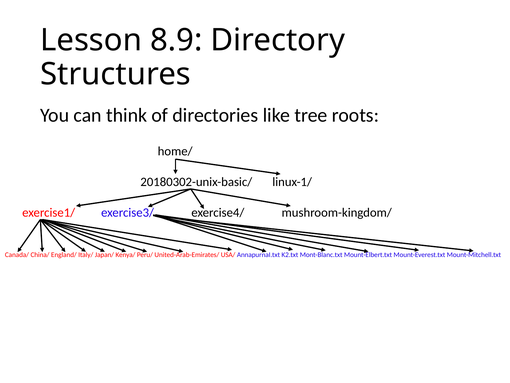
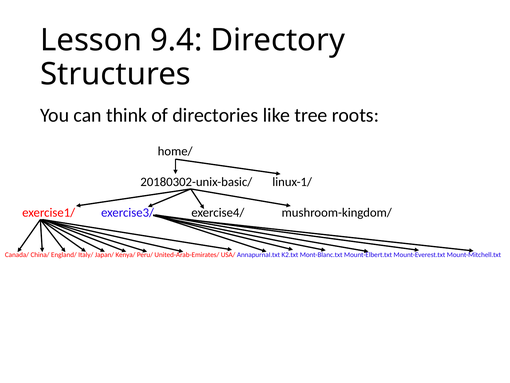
8.9: 8.9 -> 9.4 (176, 40)
